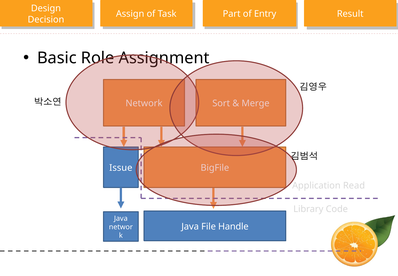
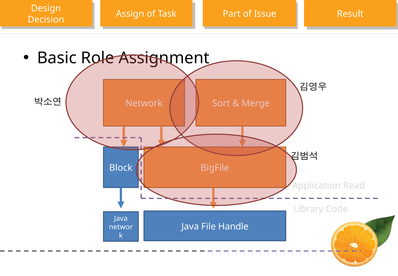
Entry: Entry -> Issue (265, 14)
Issue: Issue -> Block (121, 168)
